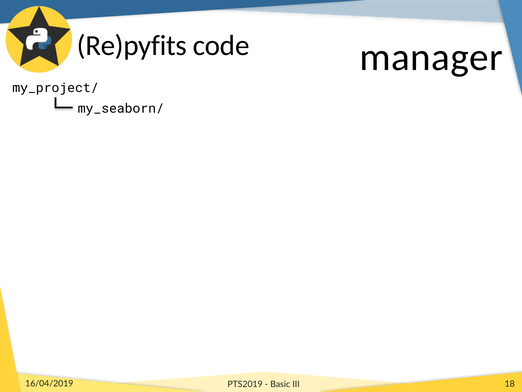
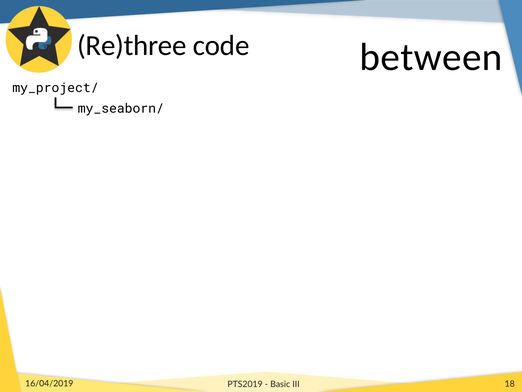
Re)pyfits: Re)pyfits -> Re)three (132, 46)
manager: manager -> between (431, 57)
